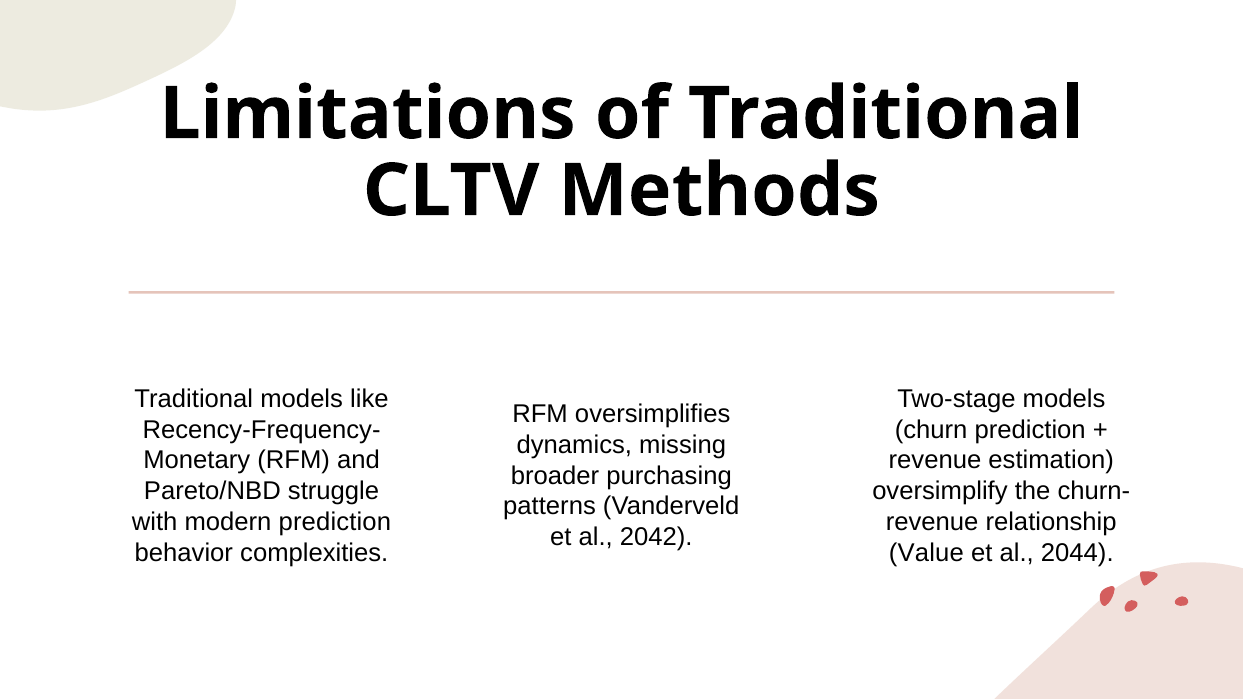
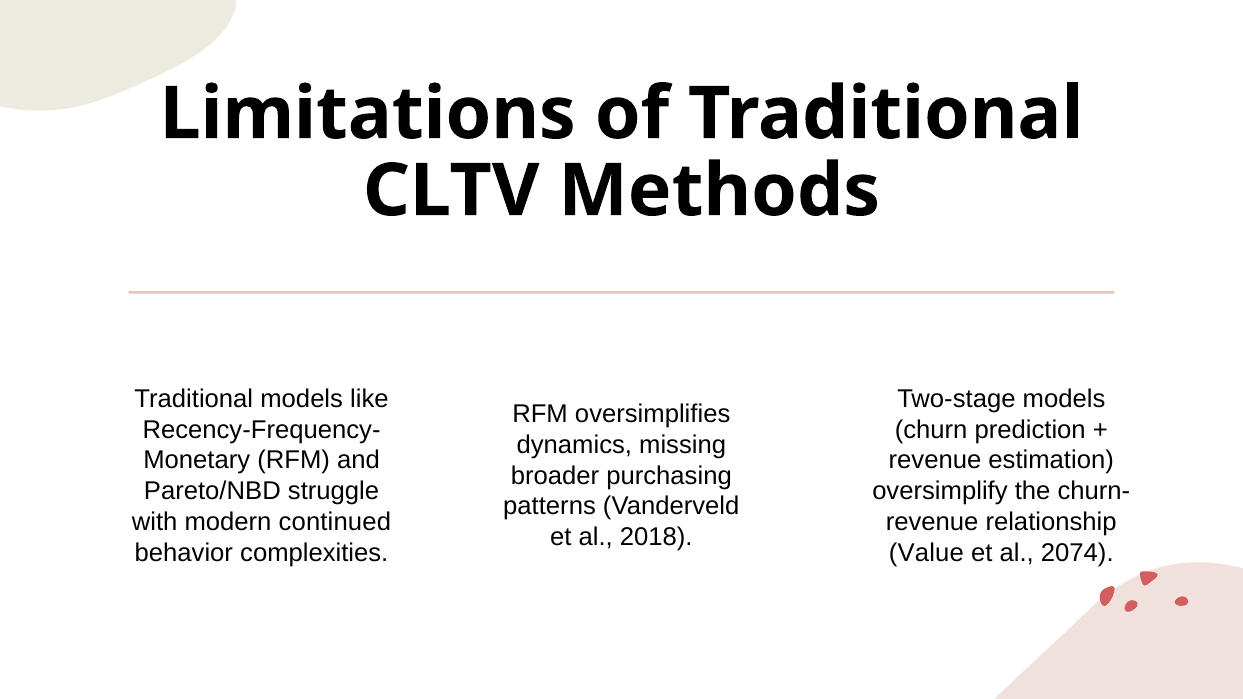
modern prediction: prediction -> continued (335, 522)
2042: 2042 -> 2018 (656, 537)
2044: 2044 -> 2074 (1077, 553)
